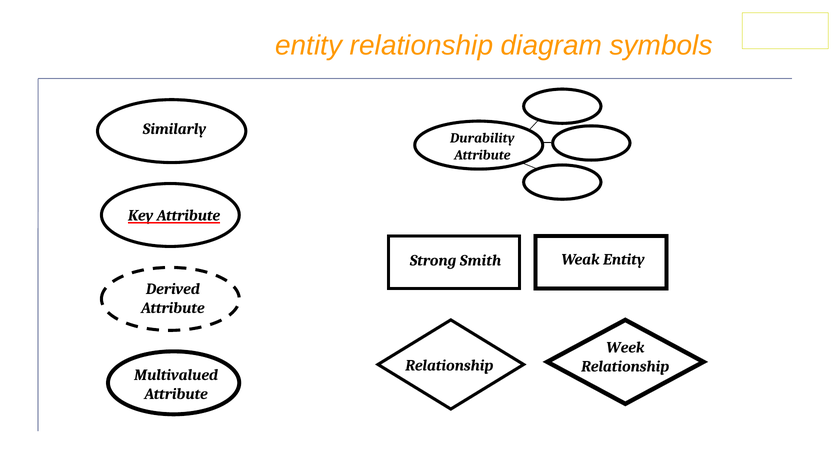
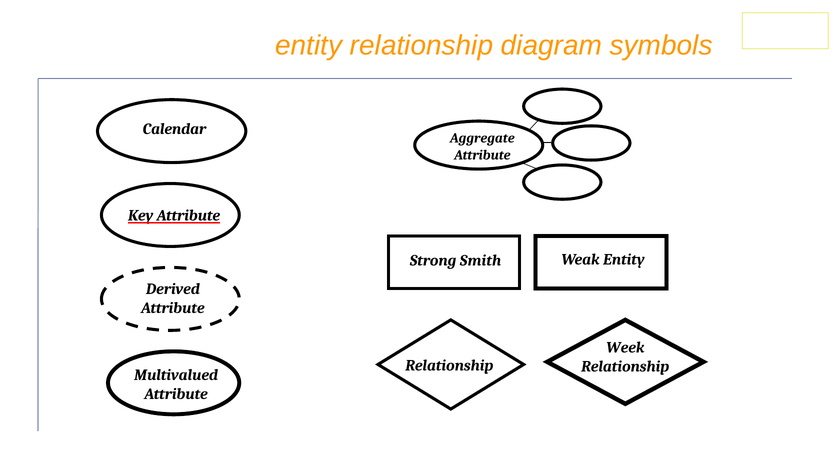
Similarly: Similarly -> Calendar (174, 129)
Durability: Durability -> Aggregate (482, 139)
